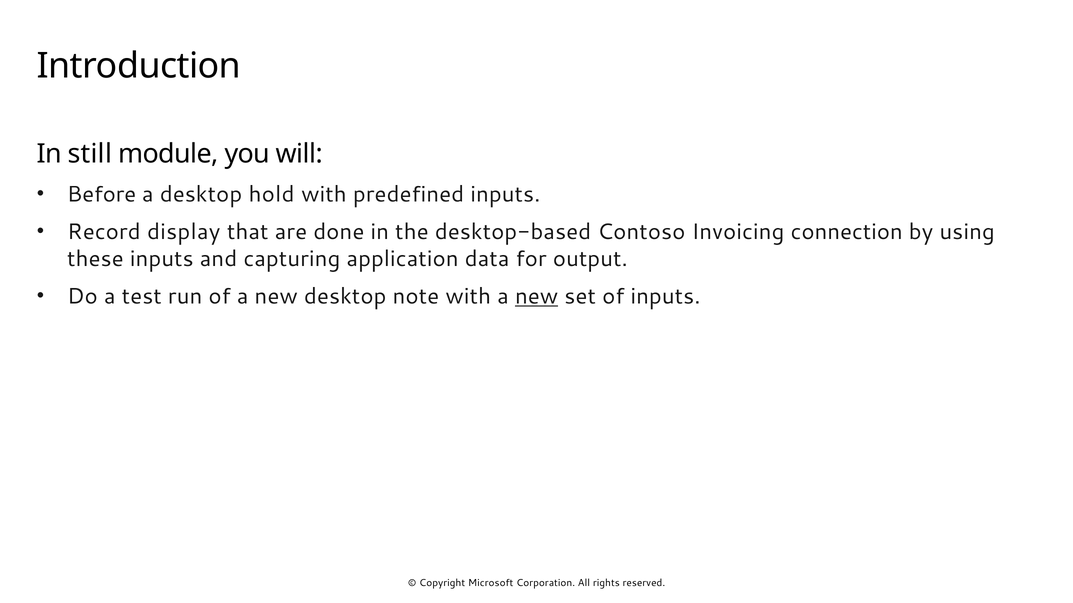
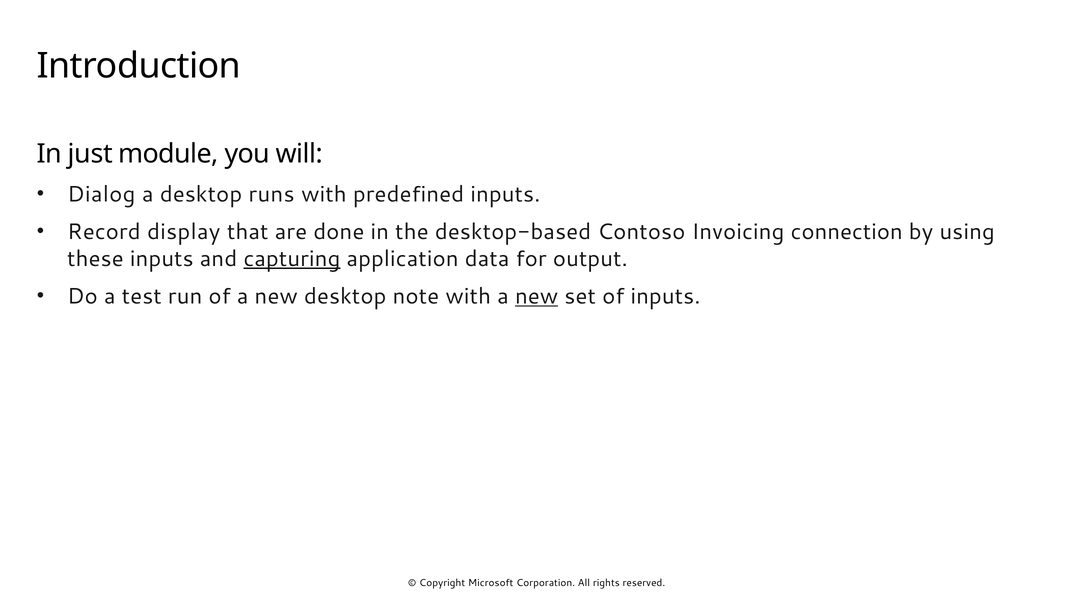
still: still -> just (90, 154)
Before: Before -> Dialog (101, 194)
hold: hold -> runs (272, 194)
capturing underline: none -> present (292, 259)
